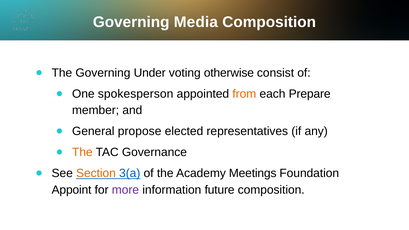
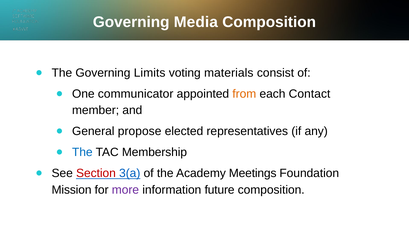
Under: Under -> Limits (150, 73)
otherwise: otherwise -> materials (229, 73)
spokesperson: spokesperson -> communicator (136, 94)
Prepare: Prepare -> Contact (310, 94)
The colour: orange -> blue (82, 152)
Governance: Governance -> Membership (154, 152)
Section colour: orange -> red (96, 173)
Appoint: Appoint -> Mission (72, 190)
